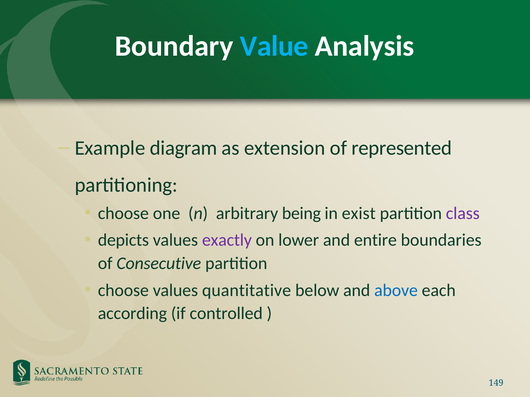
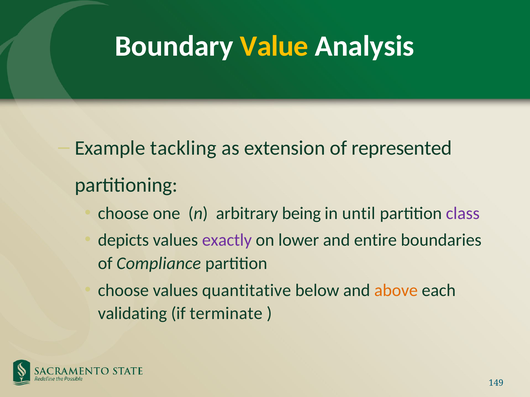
Value colour: light blue -> yellow (274, 46)
diagram: diagram -> tackling (183, 148)
exist: exist -> until (359, 214)
Consecutive: Consecutive -> Compliance (159, 264)
above colour: blue -> orange (396, 291)
according: according -> validating (132, 314)
controlled: controlled -> terminate (226, 314)
